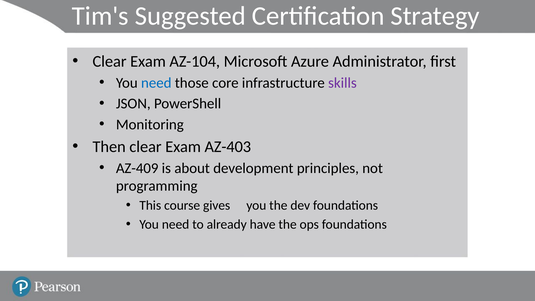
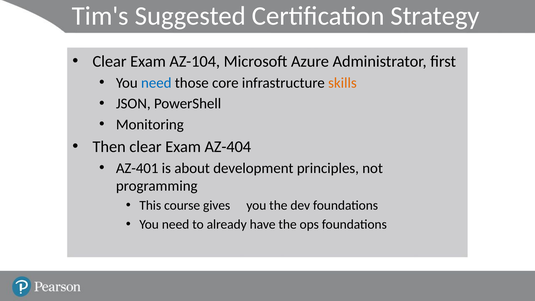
skills colour: purple -> orange (342, 83)
AZ-403: AZ-403 -> AZ-404 (228, 147)
AZ-409: AZ-409 -> AZ-401 (137, 168)
